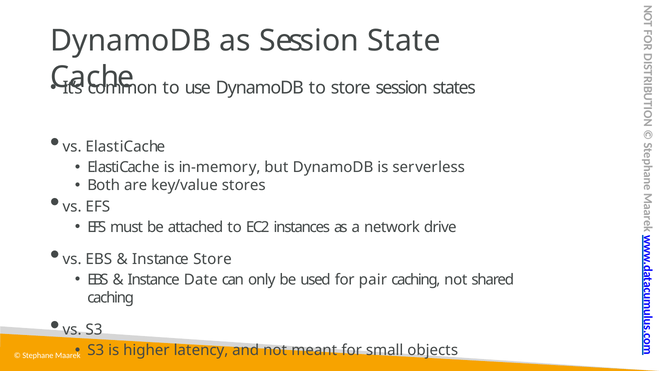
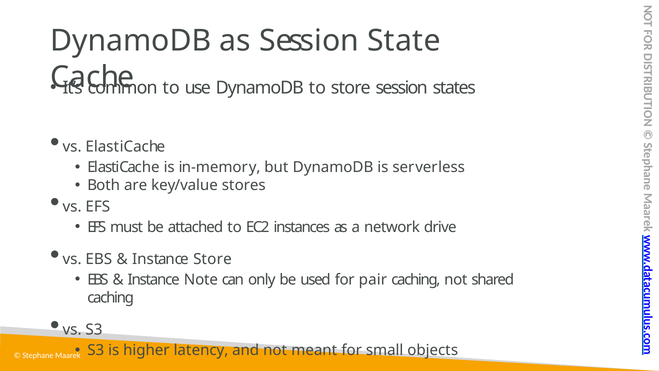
Date: Date -> Note (201, 280)
